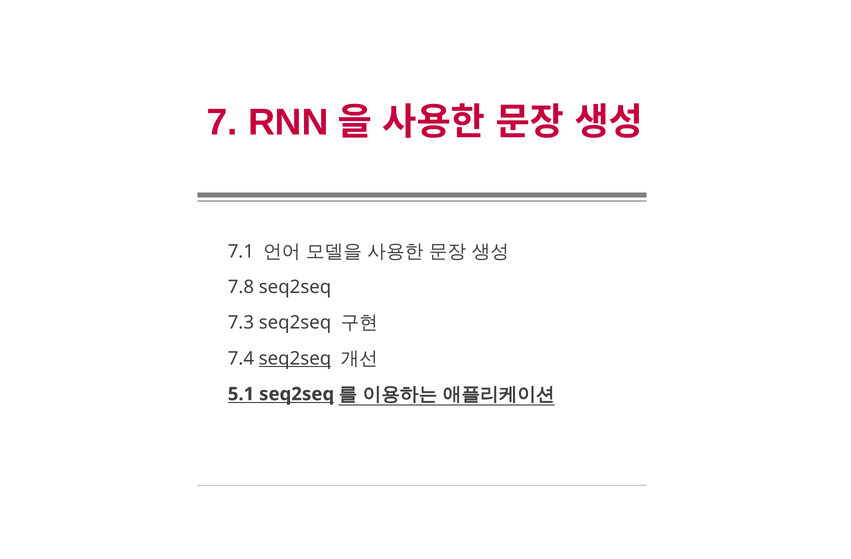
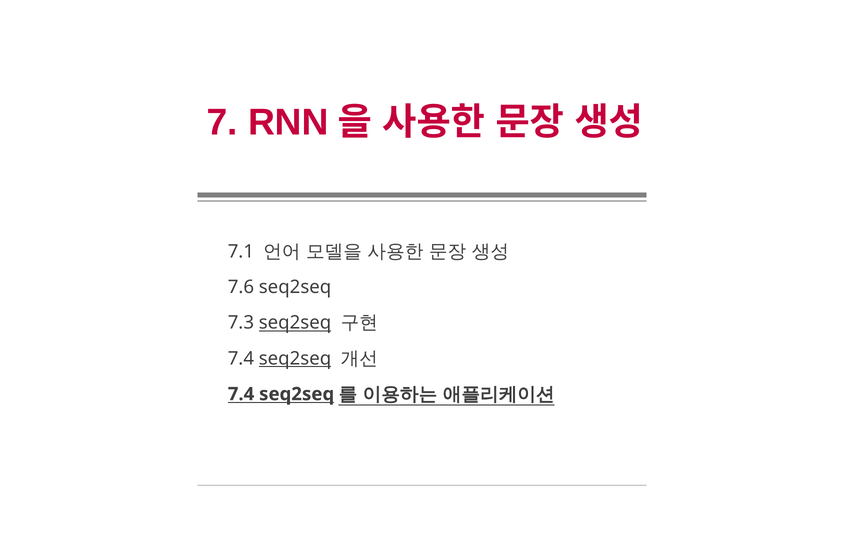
7.8: 7.8 -> 7.6 (241, 287)
seq2seq underline: none -> present (295, 323)
5.1: 5.1 -> 7.4 (241, 394)
